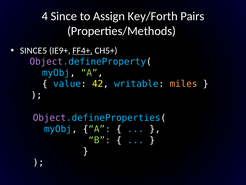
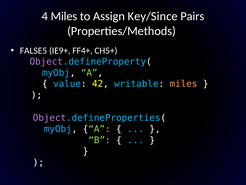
4 Since: Since -> Miles (64, 16)
Key/Forth: Key/Forth -> Key/Since (153, 16)
SINCE5: SINCE5 -> FALSE5 (33, 50)
FF4+ underline: present -> none (82, 50)
